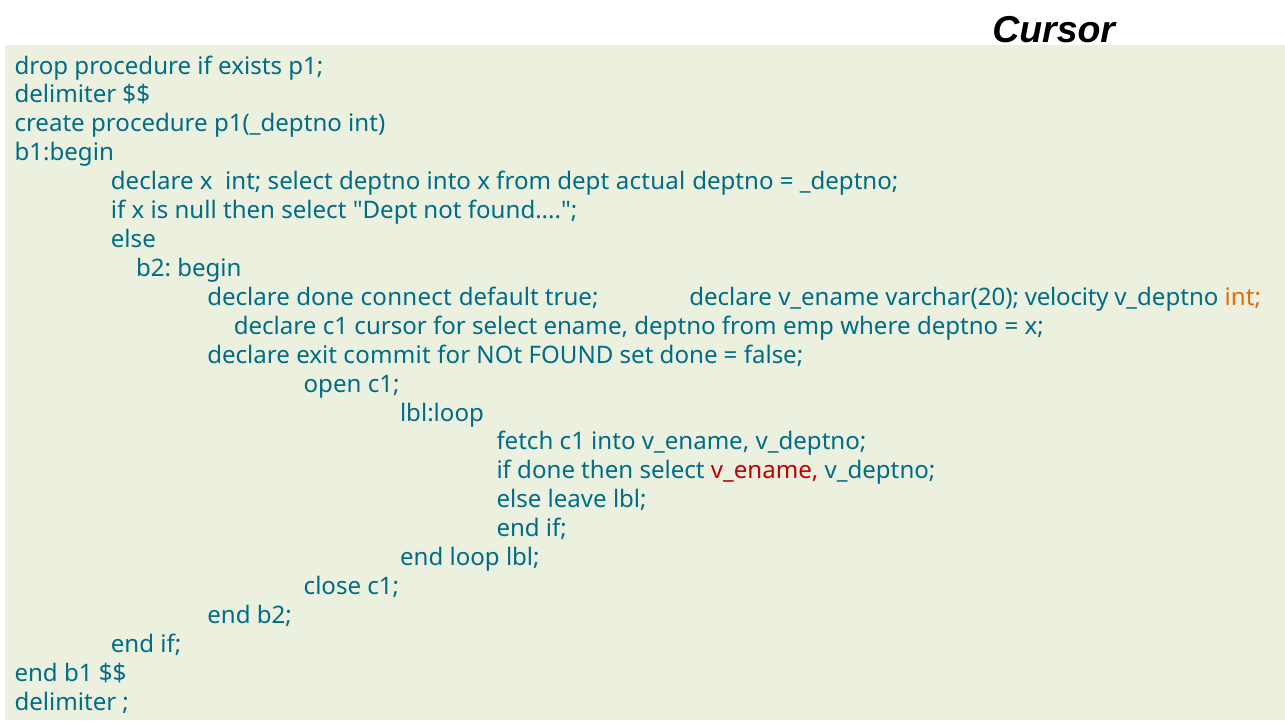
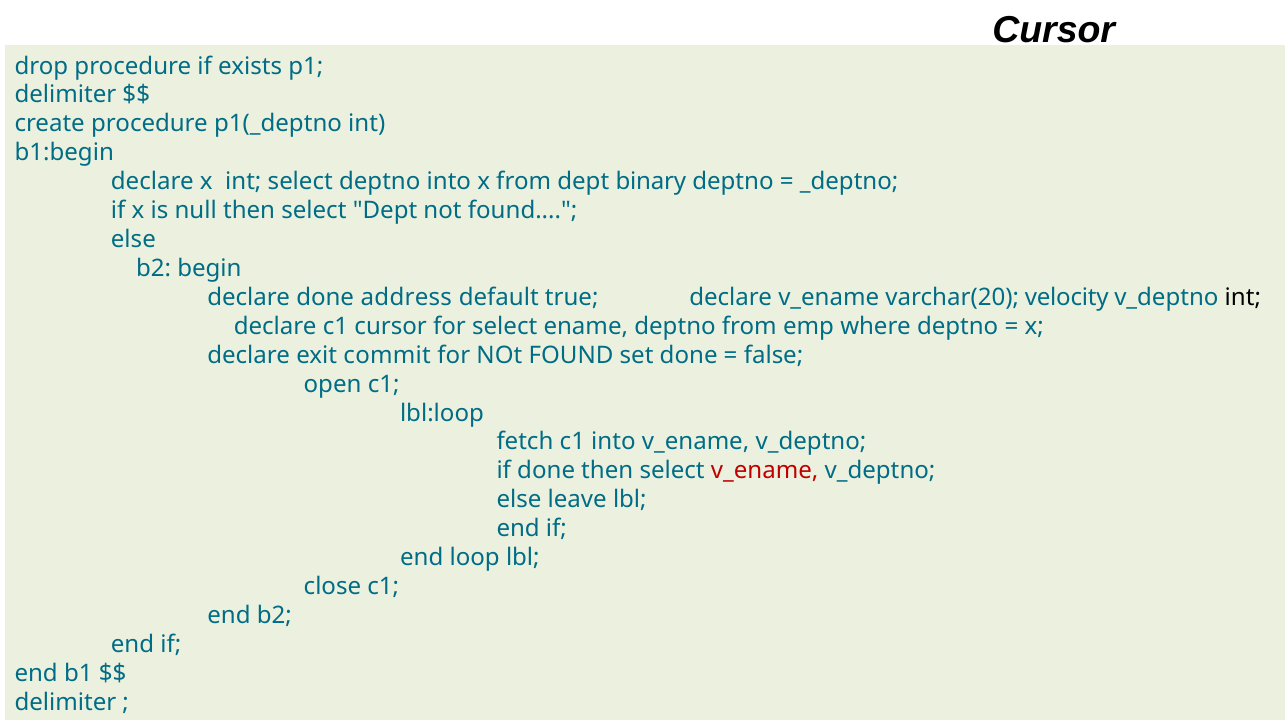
actual: actual -> binary (651, 182)
connect: connect -> address (406, 297)
int colour: orange -> black (1243, 297)
